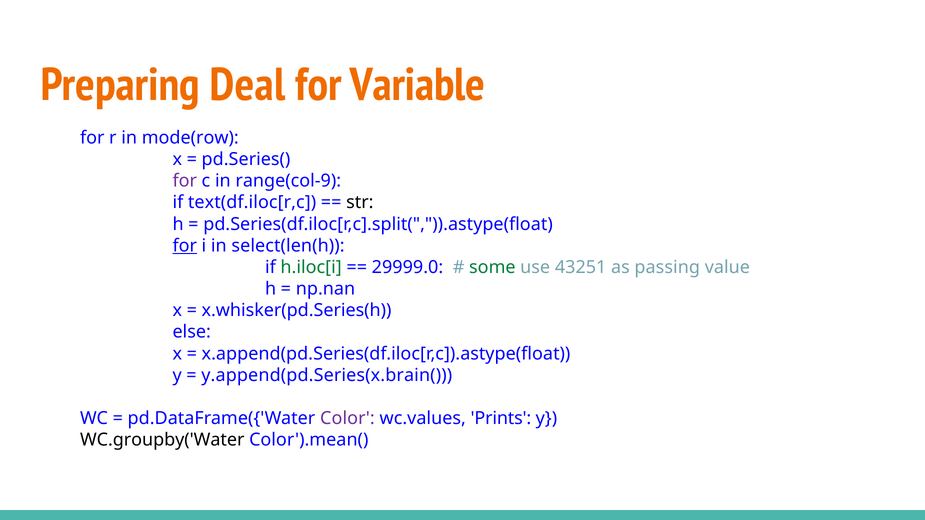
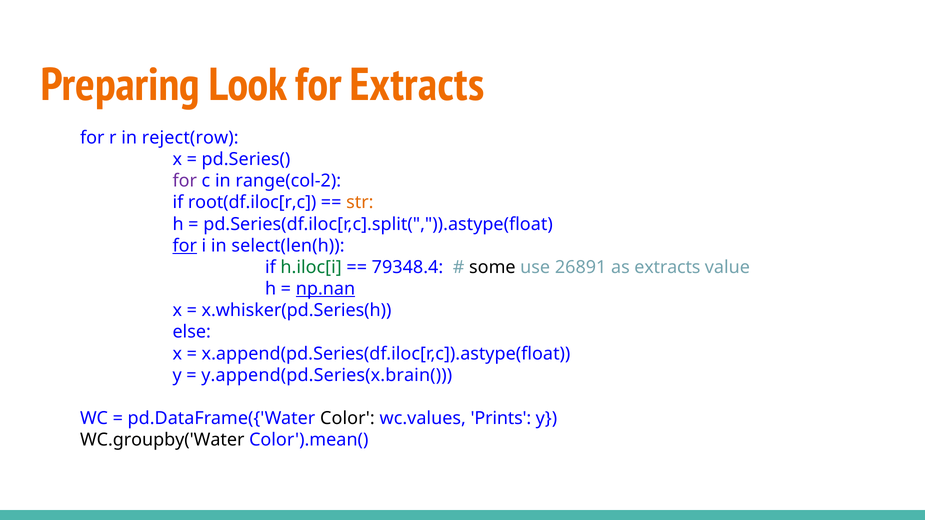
Deal: Deal -> Look (248, 85)
for Variable: Variable -> Extracts (417, 85)
mode(row: mode(row -> reject(row (190, 138)
range(col-9: range(col-9 -> range(col-2 (288, 181)
text(df.iloc[r,c: text(df.iloc[r,c -> root(df.iloc[r,c (252, 203)
str colour: black -> orange (360, 203)
29999.0: 29999.0 -> 79348.4 (407, 267)
some colour: green -> black (492, 267)
43251: 43251 -> 26891 (581, 267)
as passing: passing -> extracts (667, 267)
np.nan underline: none -> present (326, 289)
Color colour: purple -> black (347, 419)
